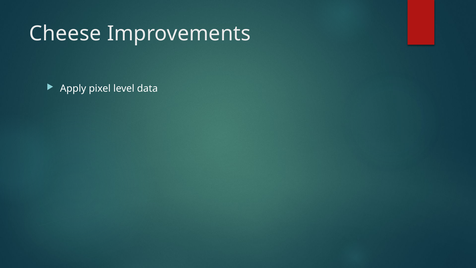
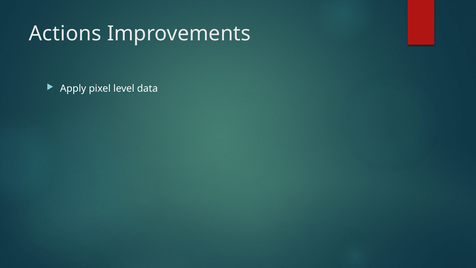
Cheese: Cheese -> Actions (65, 33)
